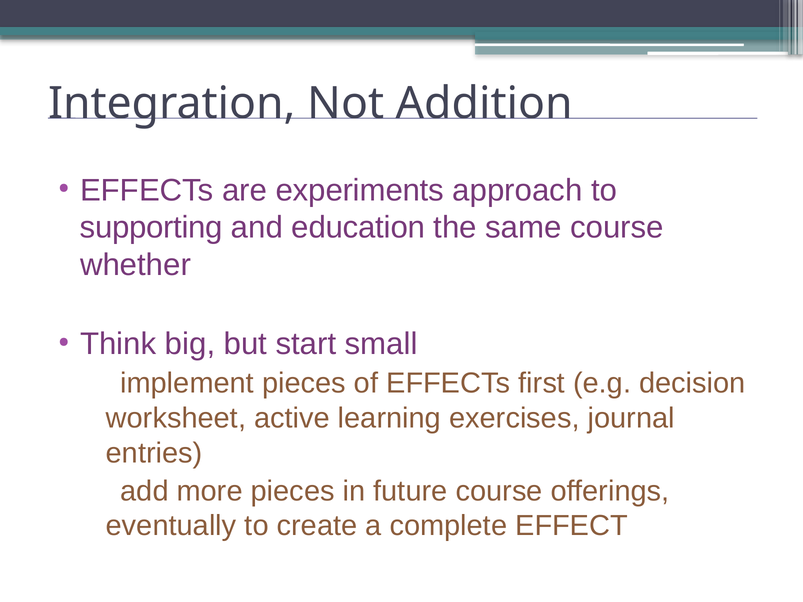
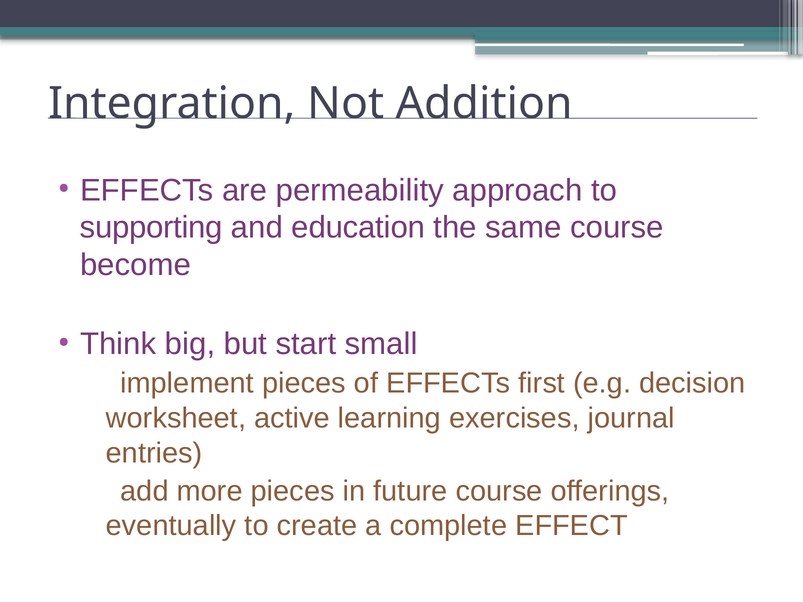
experiments: experiments -> permeability (360, 190)
whether: whether -> become (136, 265)
